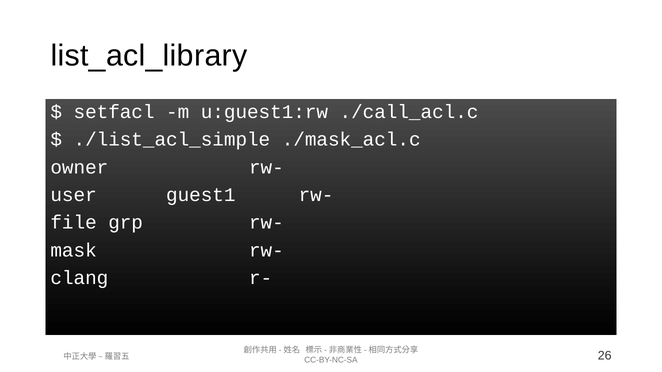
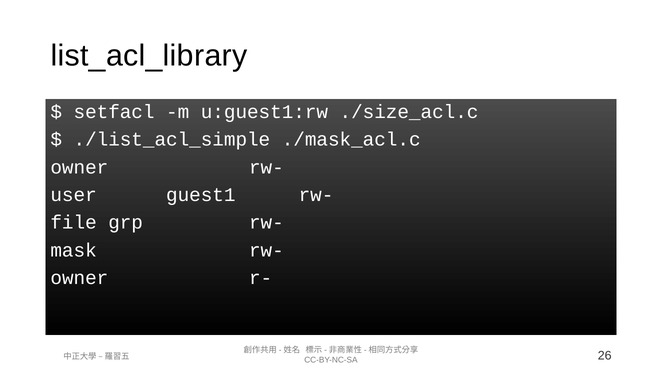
./call_acl.c: ./call_acl.c -> ./size_acl.c (409, 112)
clang: clang -> owner (79, 278)
